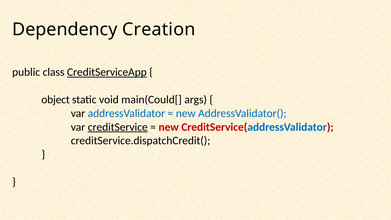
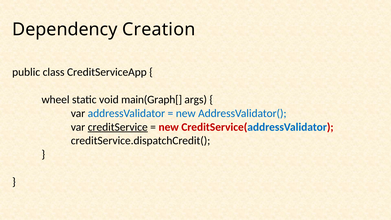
CreditServiceApp underline: present -> none (107, 72)
object: object -> wheel (55, 100)
main(Could[: main(Could[ -> main(Graph[ (152, 100)
